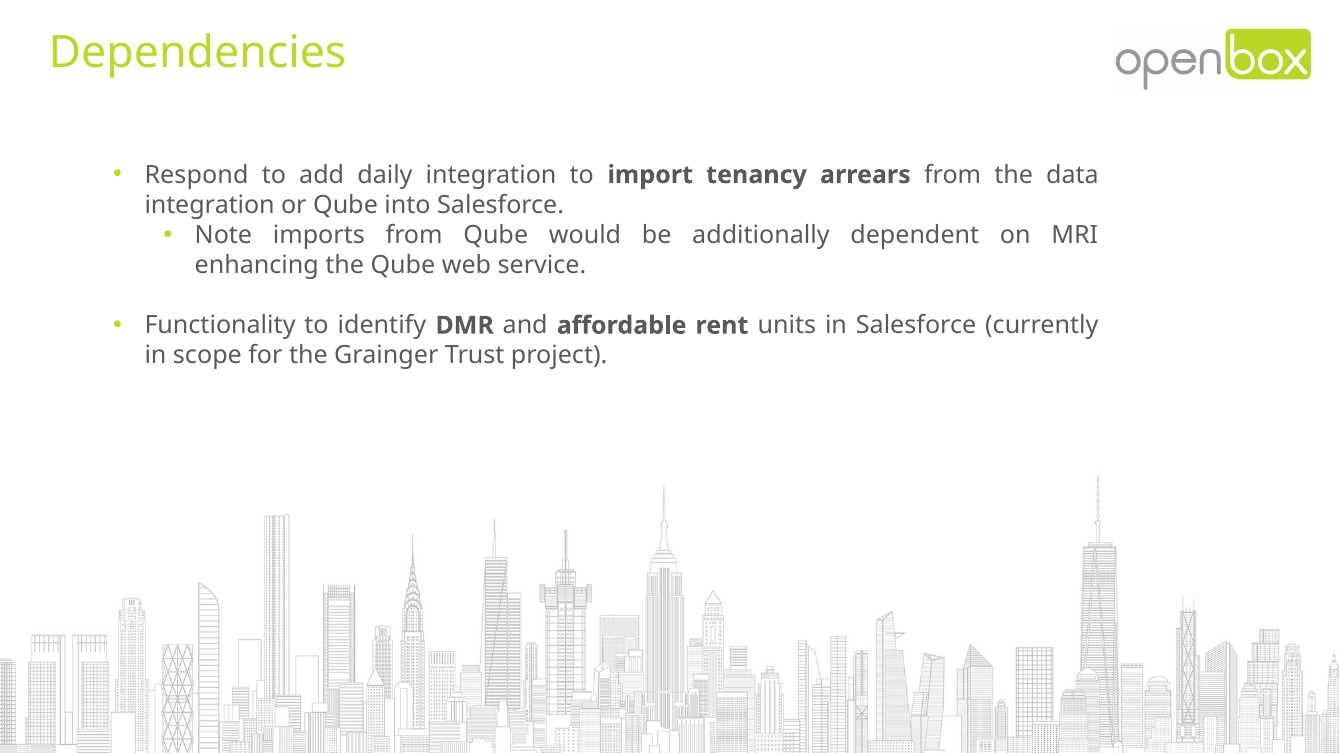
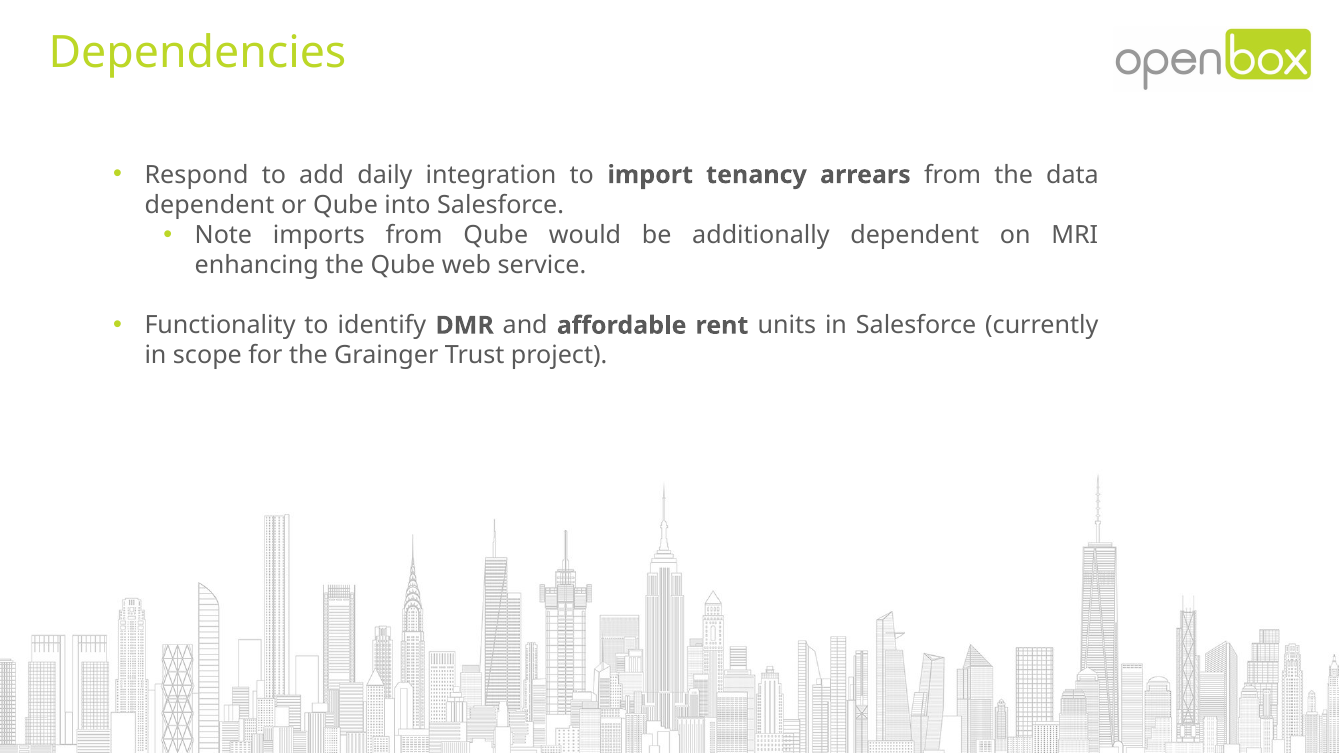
integration: integration -> dependent (209, 205)
